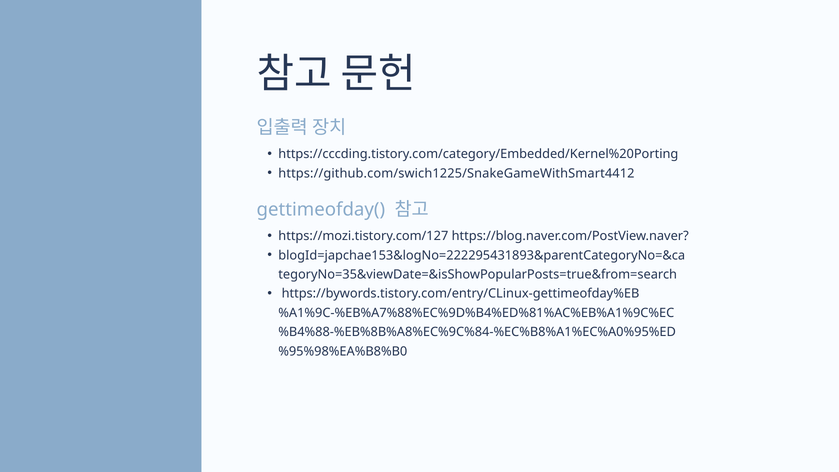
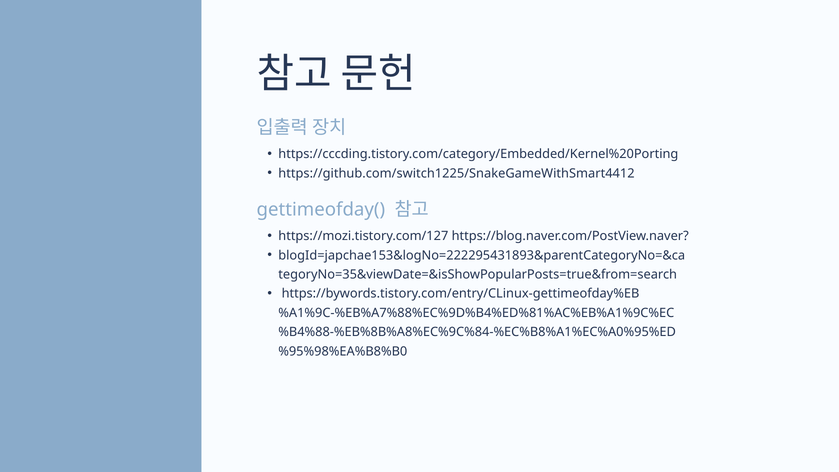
https://github.com/swich1225/SnakeGameWithSmart4412: https://github.com/swich1225/SnakeGameWithSmart4412 -> https://github.com/switch1225/SnakeGameWithSmart4412 (457, 173)
